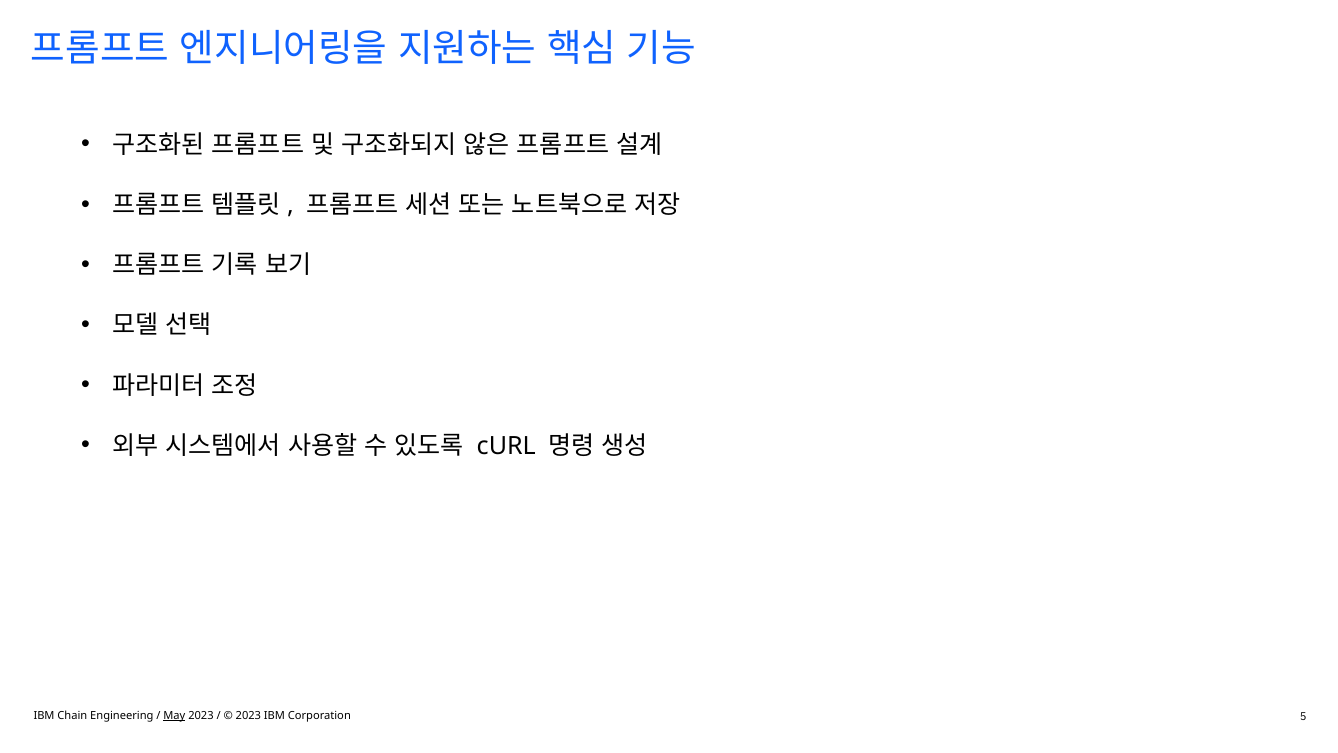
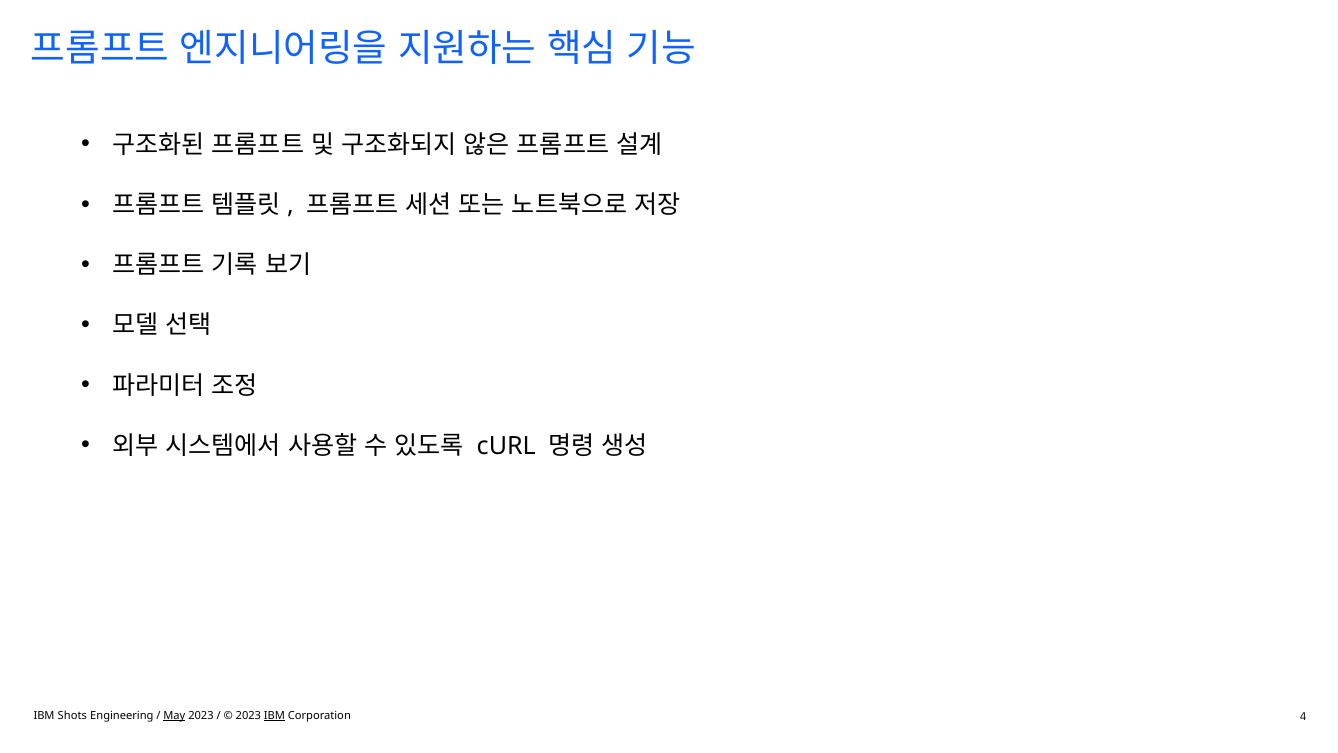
Chain: Chain -> Shots (72, 715)
IBM underline: none -> present (275, 715)
5: 5 -> 4 (1303, 716)
